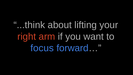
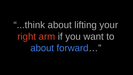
focus: focus -> about (42, 48)
